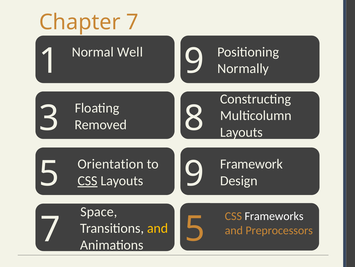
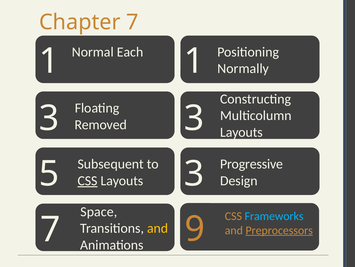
Well: Well -> Each (130, 52)
1 9: 9 -> 1 (194, 61)
3 8: 8 -> 3 (194, 118)
Orientation: Orientation -> Subsequent (111, 164)
Framework: Framework -> Progressive (252, 164)
5 9: 9 -> 3 (194, 173)
Frameworks colour: white -> light blue (274, 216)
Preprocessors underline: none -> present (279, 230)
Animations 5: 5 -> 9 (195, 228)
